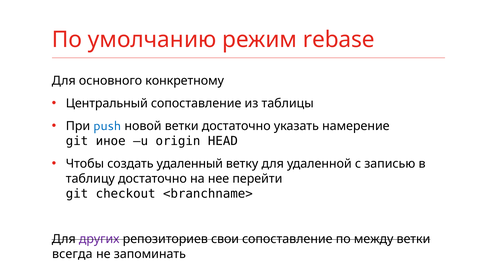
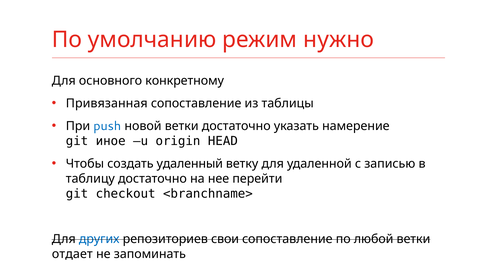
rebase: rebase -> нужно (339, 40)
Центральный: Центральный -> Привязанная (107, 103)
других colour: purple -> blue (99, 239)
между: между -> любой (374, 239)
всегда: всегда -> отдает (72, 254)
